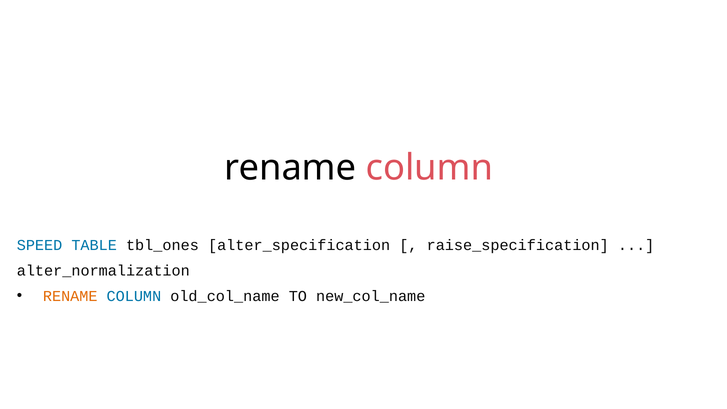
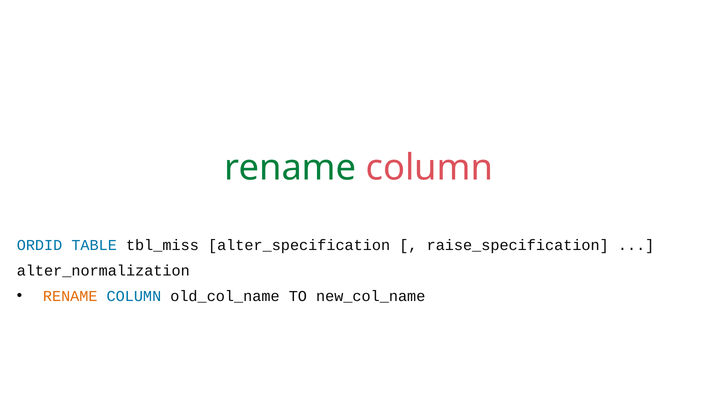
rename colour: black -> green (290, 168)
SPEED: SPEED -> ORDID (40, 245)
tbl_ones: tbl_ones -> tbl_miss (162, 245)
